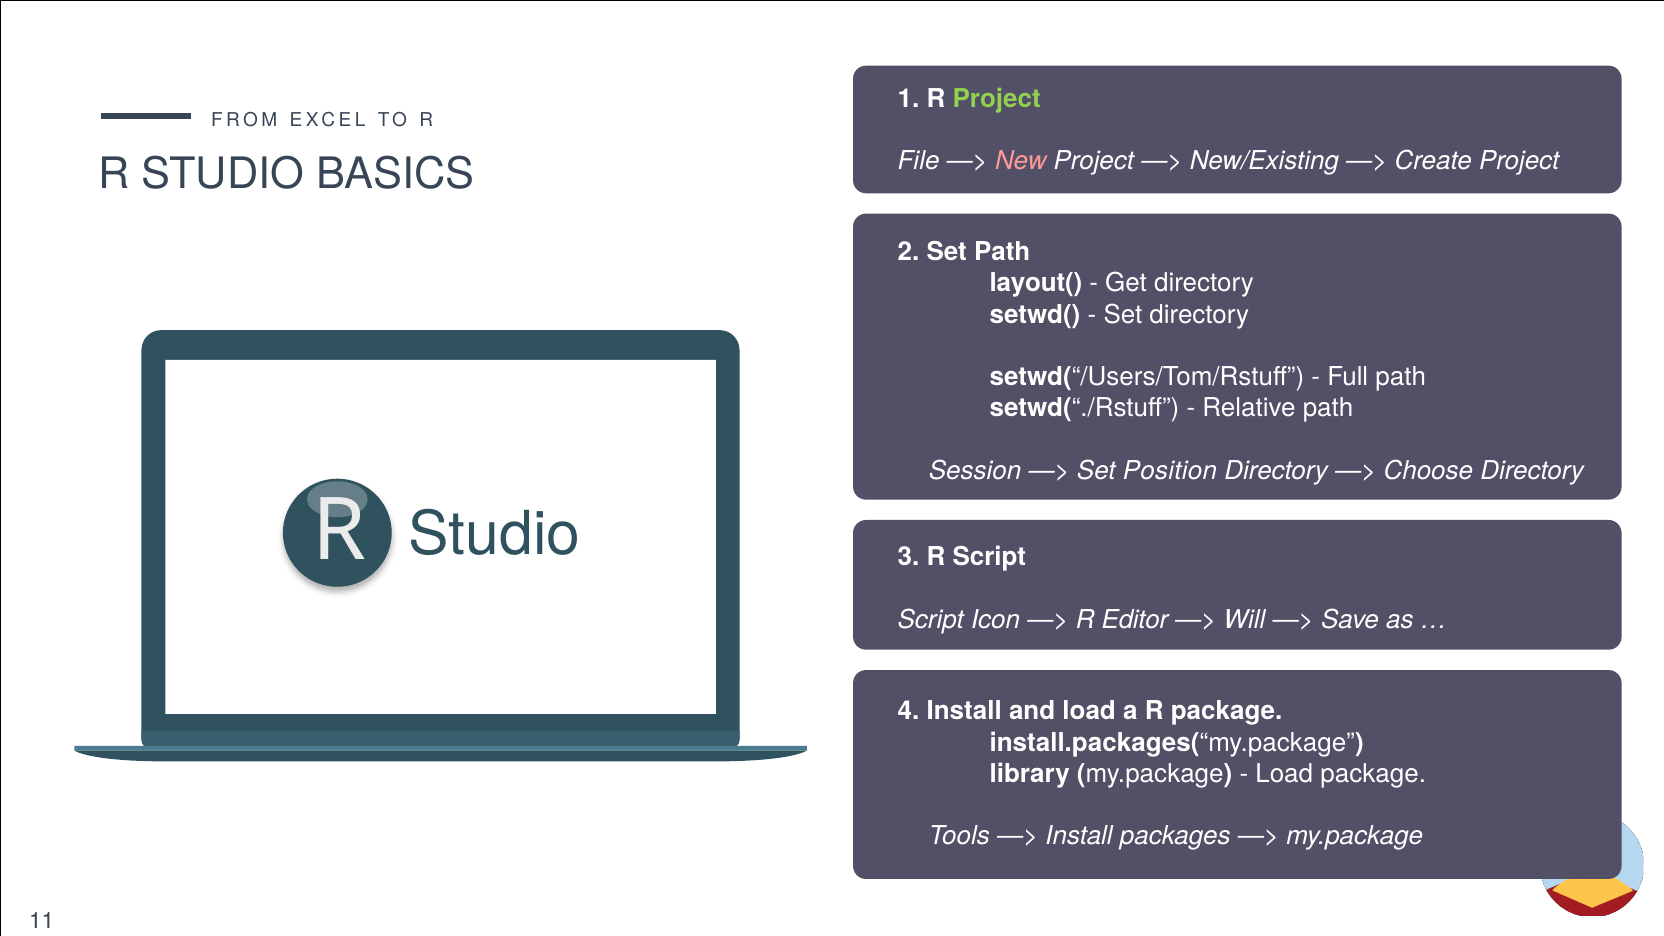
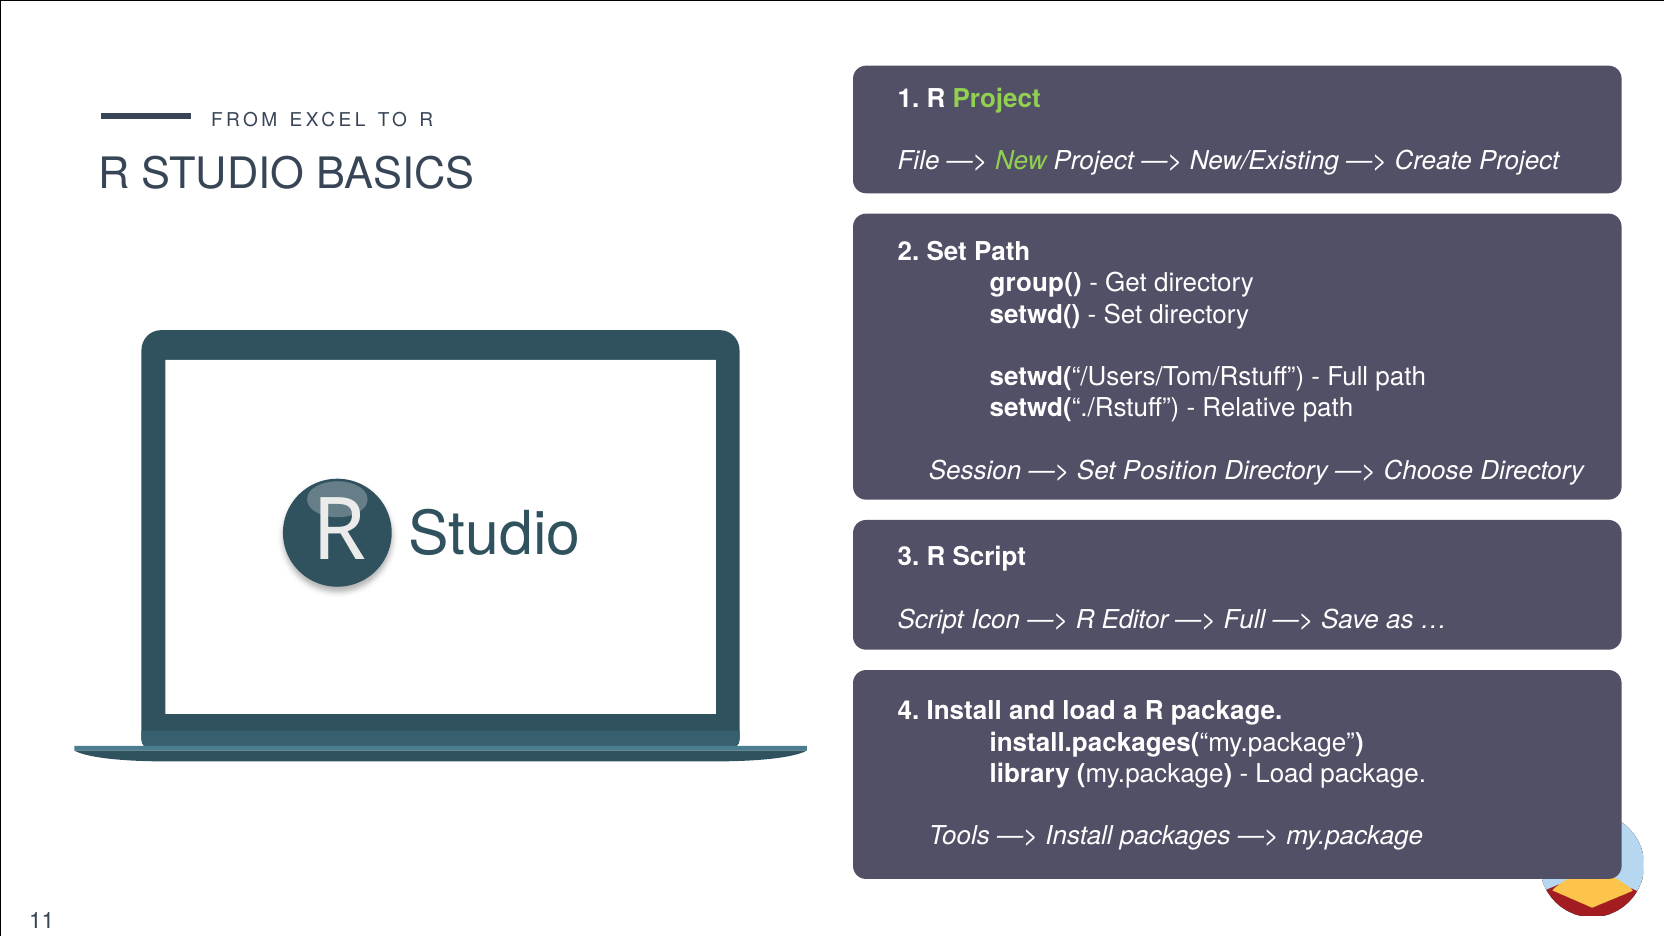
New colour: pink -> light green (1021, 161)
layout(: layout( -> group( (1036, 283)
Will: Will -> Full (1245, 620)
